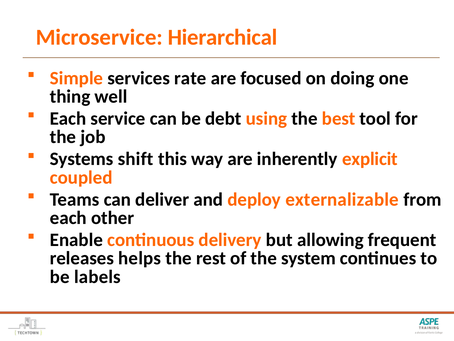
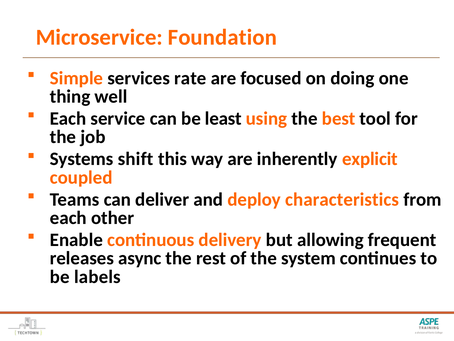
Hierarchical: Hierarchical -> Foundation (222, 37)
debt: debt -> least (223, 118)
externalizable: externalizable -> characteristics (342, 199)
helps: helps -> async (140, 258)
